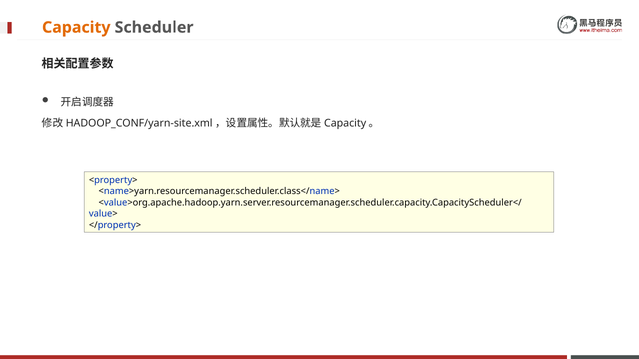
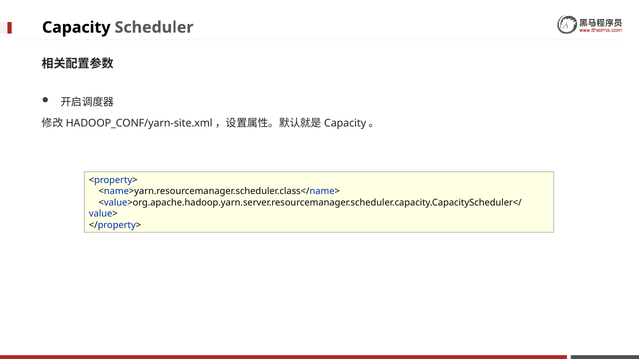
Capacity colour: orange -> black (76, 27)
